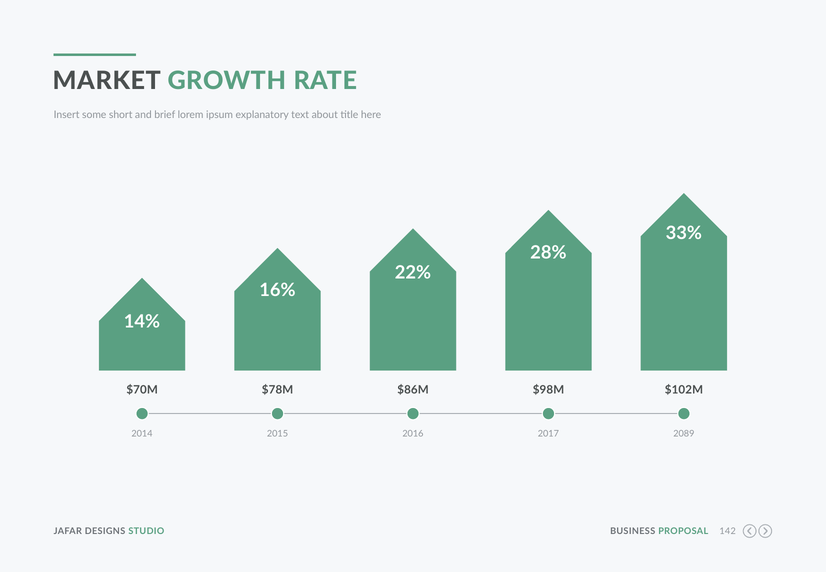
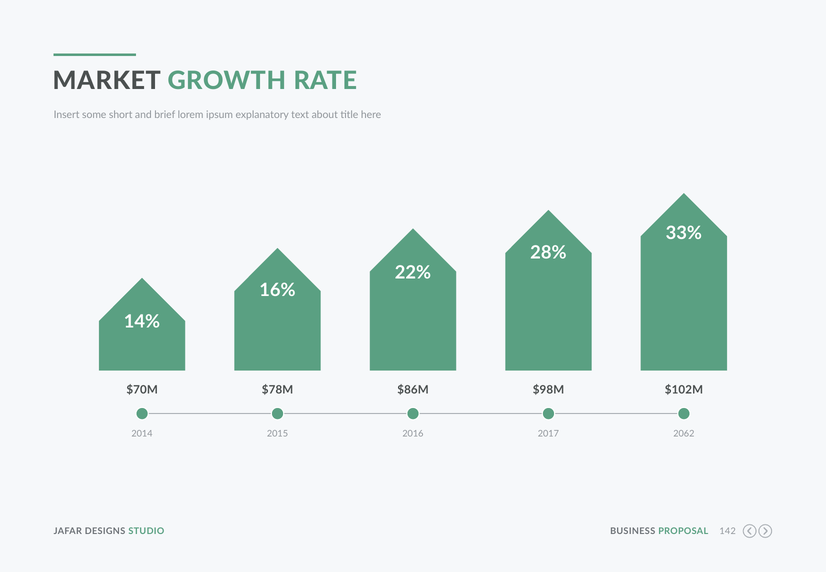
2089: 2089 -> 2062 (684, 434)
